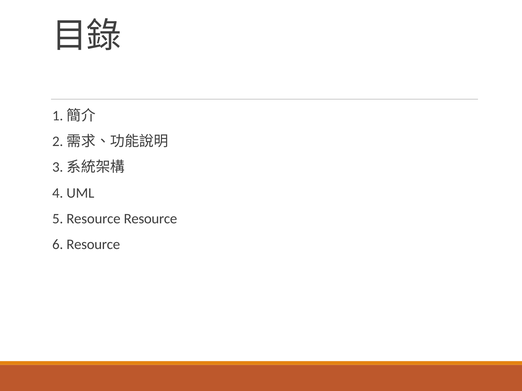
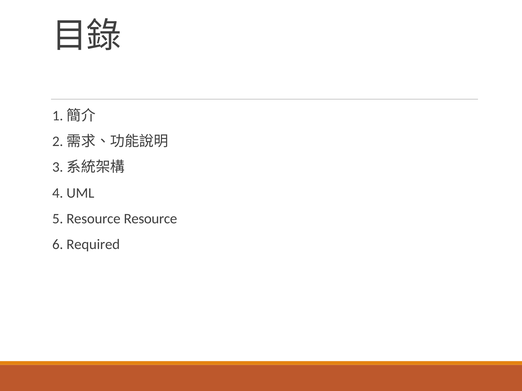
6 Resource: Resource -> Required (93, 245)
